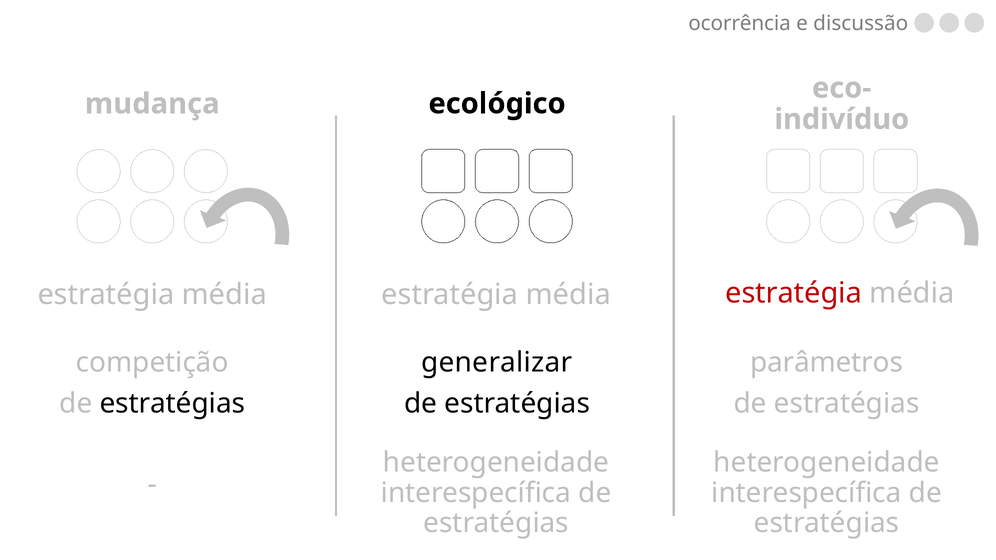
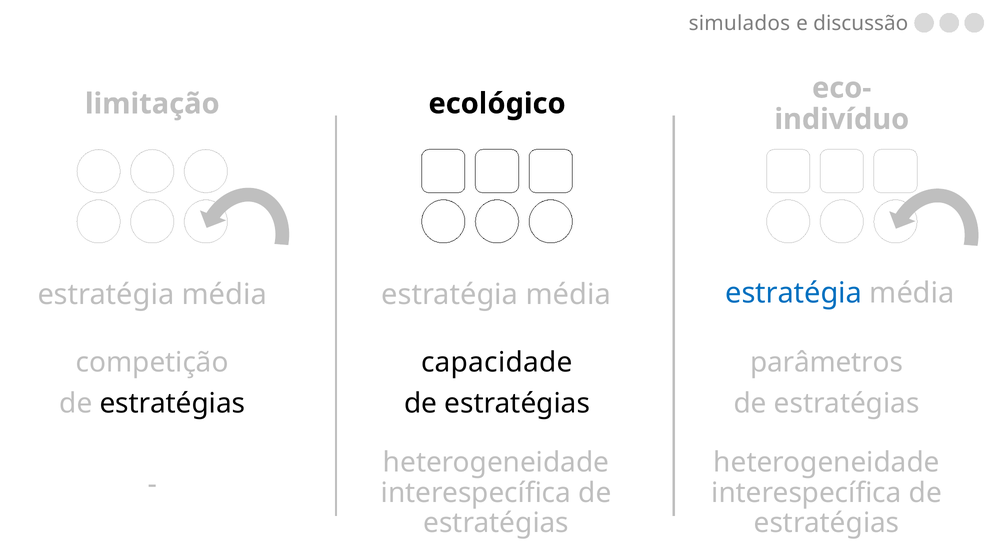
ocorrência: ocorrência -> simulados (739, 23)
mudança: mudança -> limitação (152, 104)
estratégia colour: red -> blue (794, 293)
generalizar: generalizar -> capacidade (497, 363)
